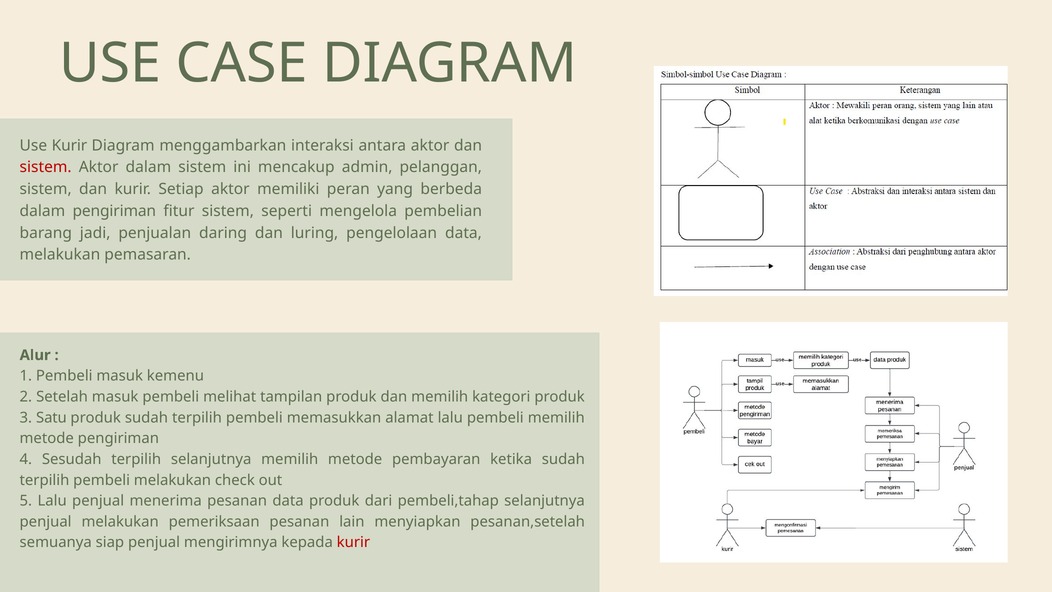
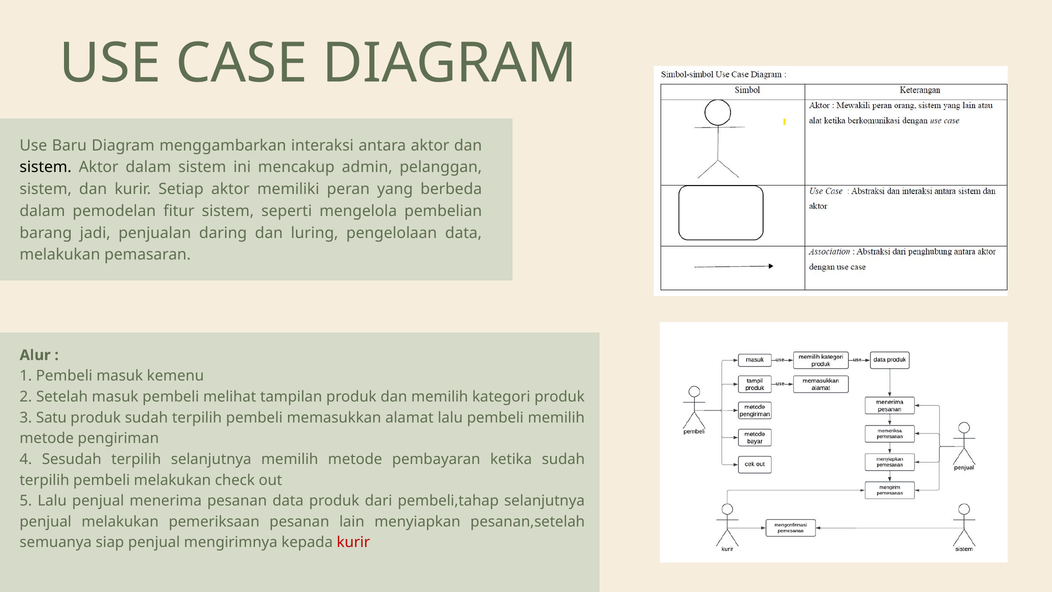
Use Kurir: Kurir -> Baru (69, 145)
sistem colour: red -> black (46, 167)
dalam pengiriman: pengiriman -> pemodelan (114, 211)
